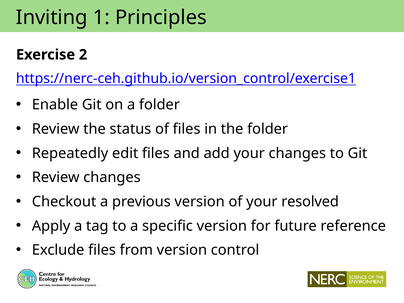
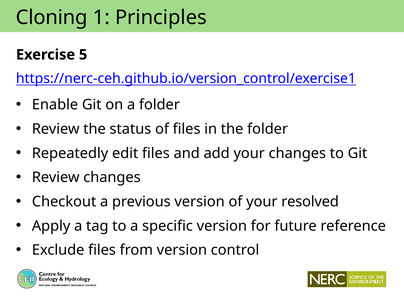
Inviting: Inviting -> Cloning (52, 17)
2: 2 -> 5 (83, 55)
